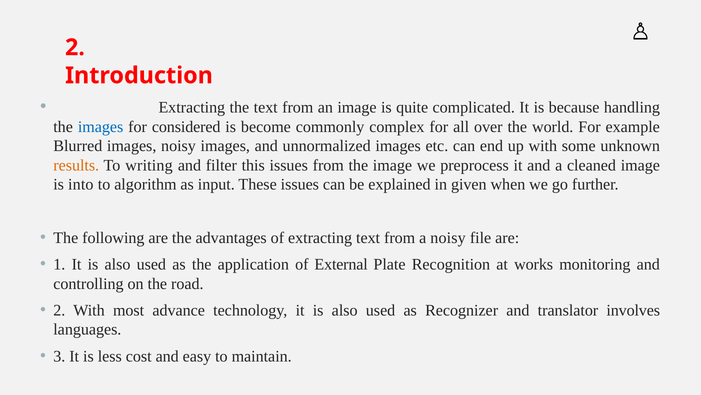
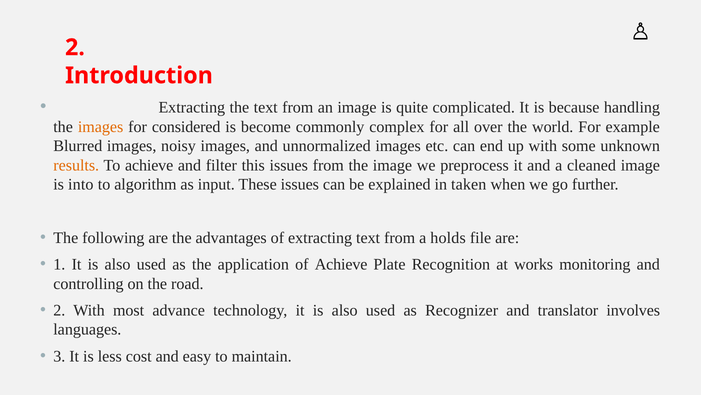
images colour: blue -> orange (101, 127)
To writing: writing -> achieve (149, 165)
given: given -> taken (469, 184)
a noisy: noisy -> holds (448, 237)
of External: External -> Achieve (341, 264)
